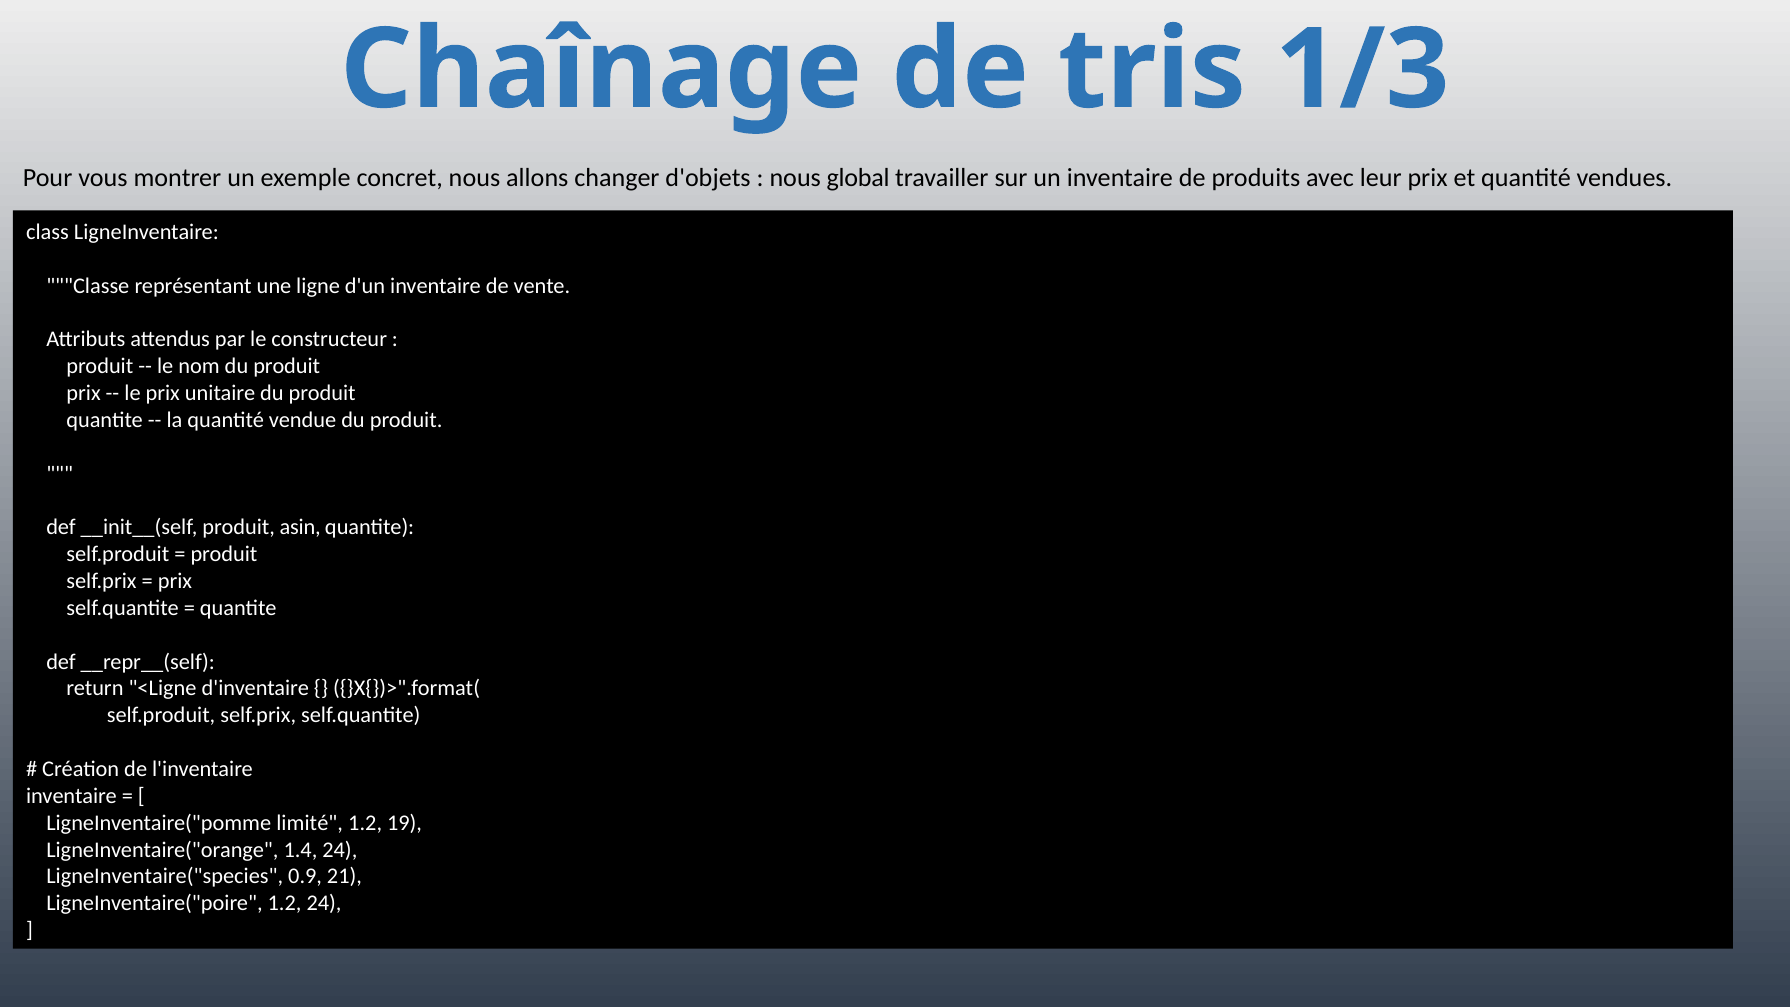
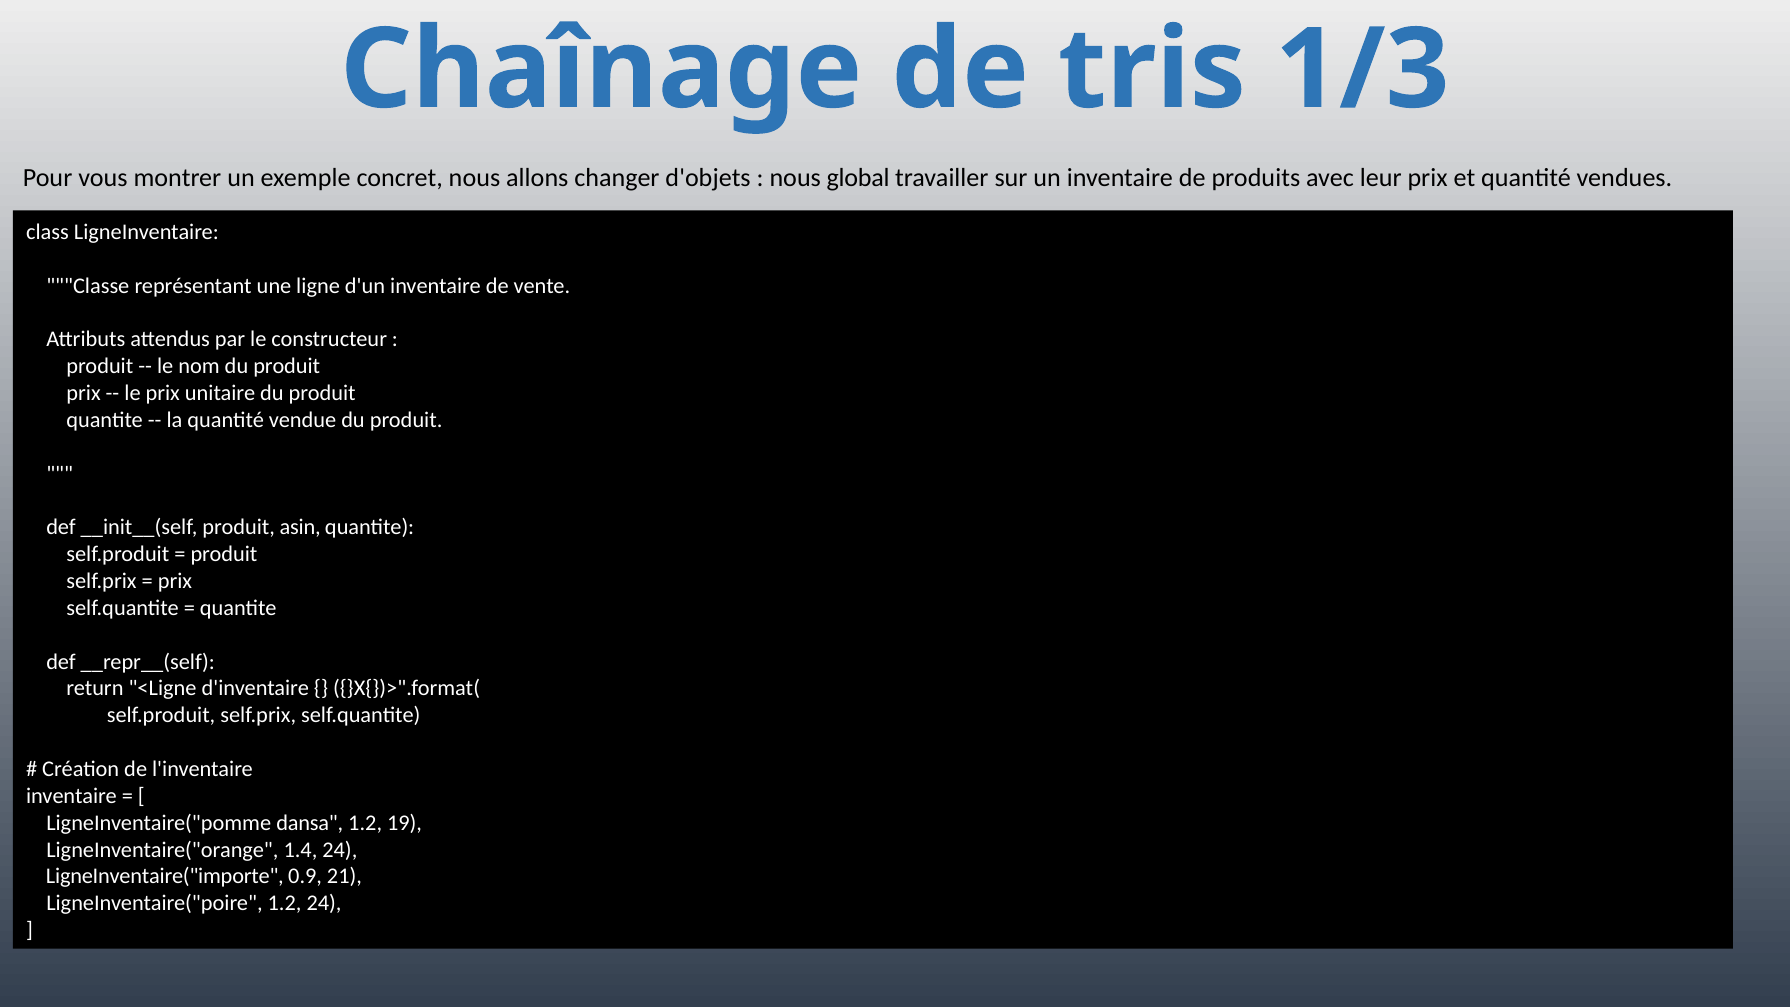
limité: limité -> dansa (310, 823)
LigneInventaire("species: LigneInventaire("species -> LigneInventaire("importe (165, 876)
